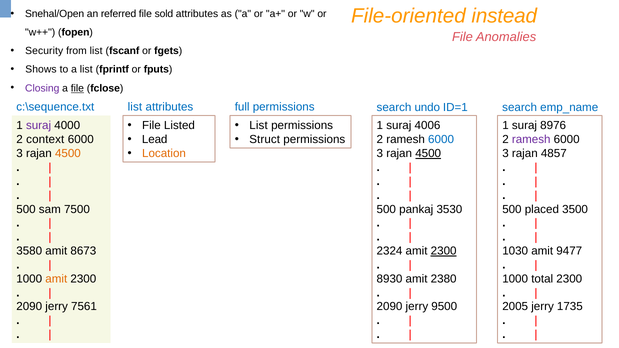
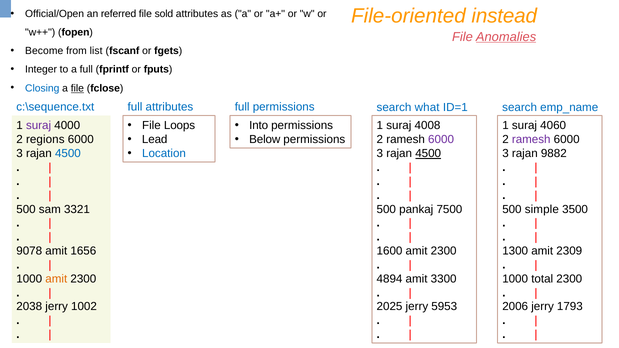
Snehal/Open: Snehal/Open -> Official/Open (55, 14)
Anomalies underline: none -> present (506, 37)
Security: Security -> Become (44, 51)
Shows: Shows -> Integer (41, 70)
a list: list -> full (86, 70)
Closing colour: purple -> blue (42, 88)
list: list -> full (135, 107)
undo: undo -> what (427, 107)
Listed: Listed -> Loops (180, 126)
List: List -> Into (259, 126)
4006: 4006 -> 4008 (428, 126)
8976: 8976 -> 4060 (553, 126)
Struct: Struct -> Below (265, 140)
context: context -> regions (45, 140)
6000 colour: blue -> purple (441, 140)
Location colour: orange -> blue (164, 154)
4500 colour: orange -> blue (68, 154)
4857: 4857 -> 9882 (554, 154)
7500: 7500 -> 3321 (77, 209)
3530: 3530 -> 7500 (449, 209)
placed: placed -> simple (542, 209)
3580: 3580 -> 9078 (29, 251)
8673: 8673 -> 1656 (83, 251)
2324: 2324 -> 1600 (390, 251)
2300 underline: present -> none (444, 251)
1030: 1030 -> 1300 (515, 251)
9477: 9477 -> 2309 (569, 251)
8930: 8930 -> 4894 (390, 279)
2380: 2380 -> 3300 (444, 279)
2090: 2090 -> 2038 (29, 307)
7561: 7561 -> 1002 (84, 307)
2090: 2090 -> 2025 (390, 307)
9500: 9500 -> 5953 (444, 307)
2005: 2005 -> 2006 (515, 307)
1735: 1735 -> 1793 (570, 307)
